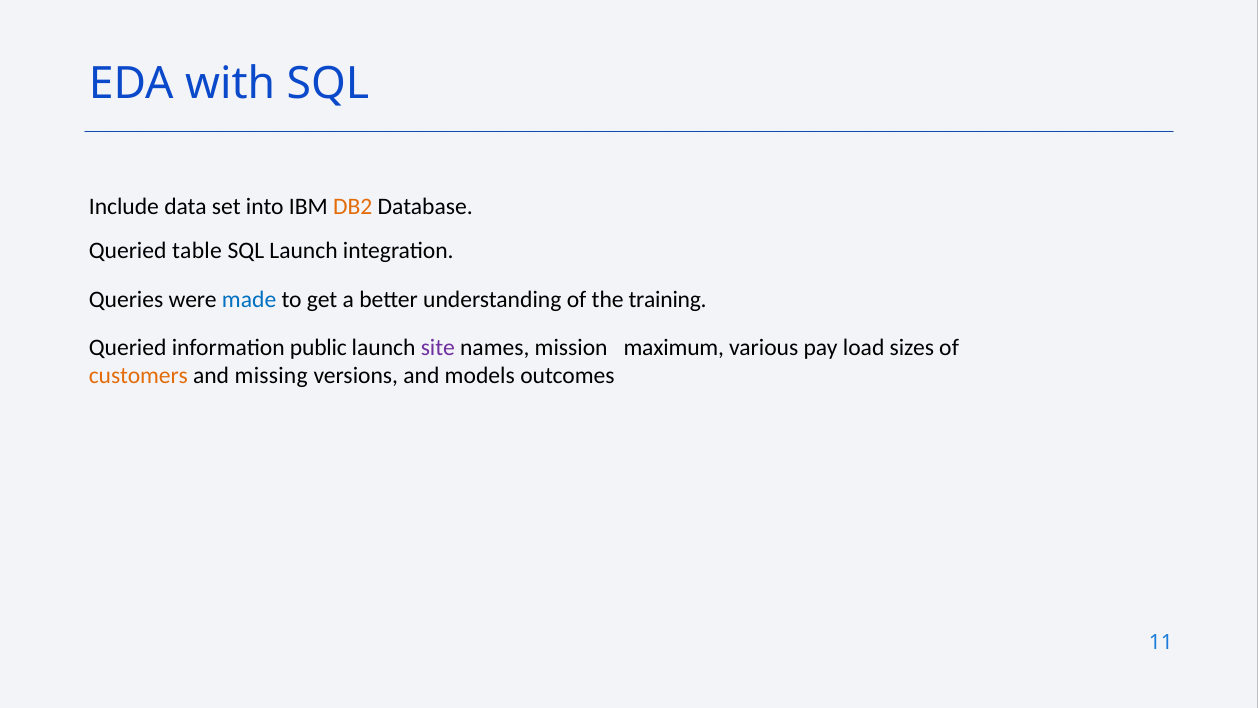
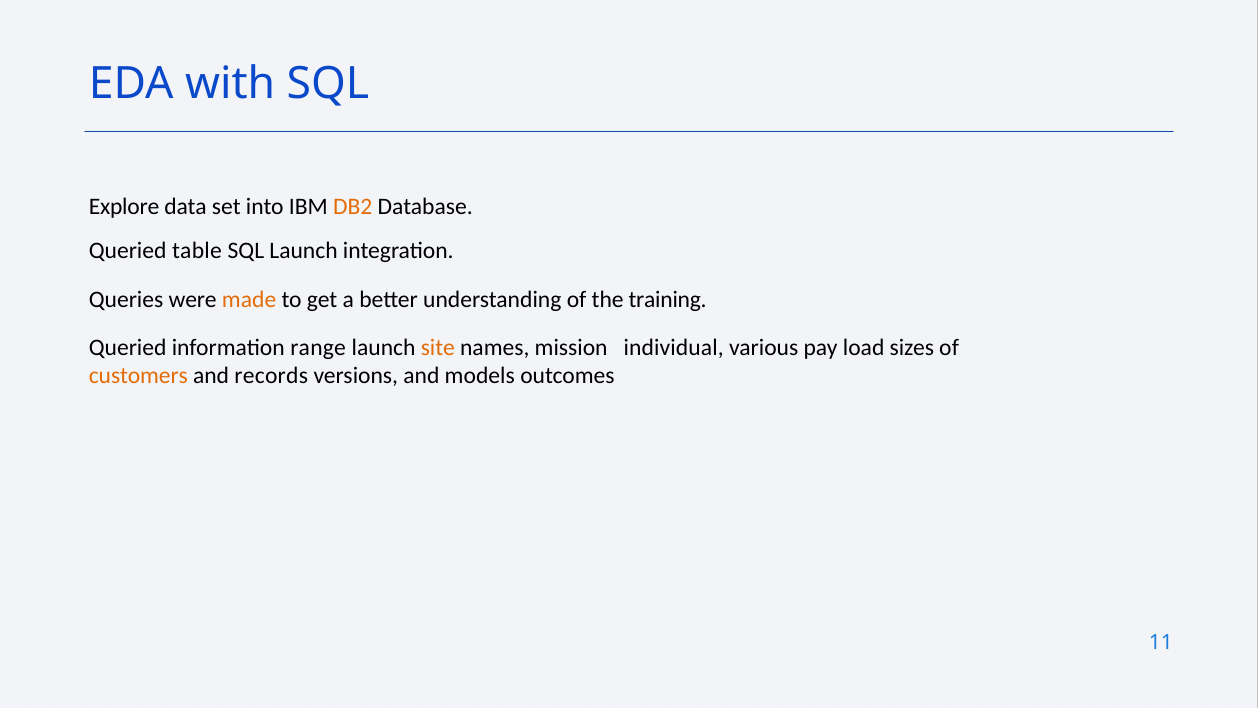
Include: Include -> Explore (124, 207)
made colour: blue -> orange (249, 299)
public: public -> range (318, 347)
site colour: purple -> orange (438, 347)
maximum: maximum -> individual (674, 347)
missing: missing -> records (271, 376)
